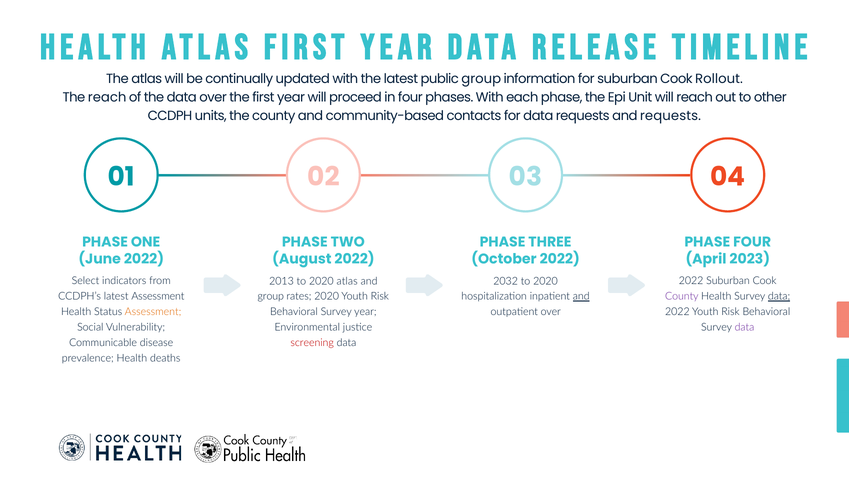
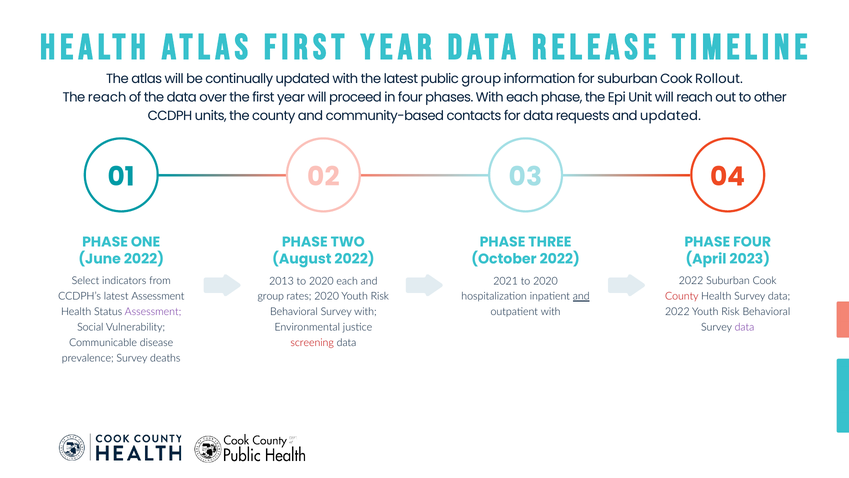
and requests: requests -> updated (670, 116)
2020 atlas: atlas -> each (347, 281)
2032: 2032 -> 2021 (506, 281)
County colour: purple -> red (682, 296)
data underline: present -> none (779, 296)
Assessment colour: orange -> purple (153, 312)
Survey year: year -> with (365, 312)
outpatient over: over -> with (551, 312)
prevalence Health: Health -> Survey (132, 358)
